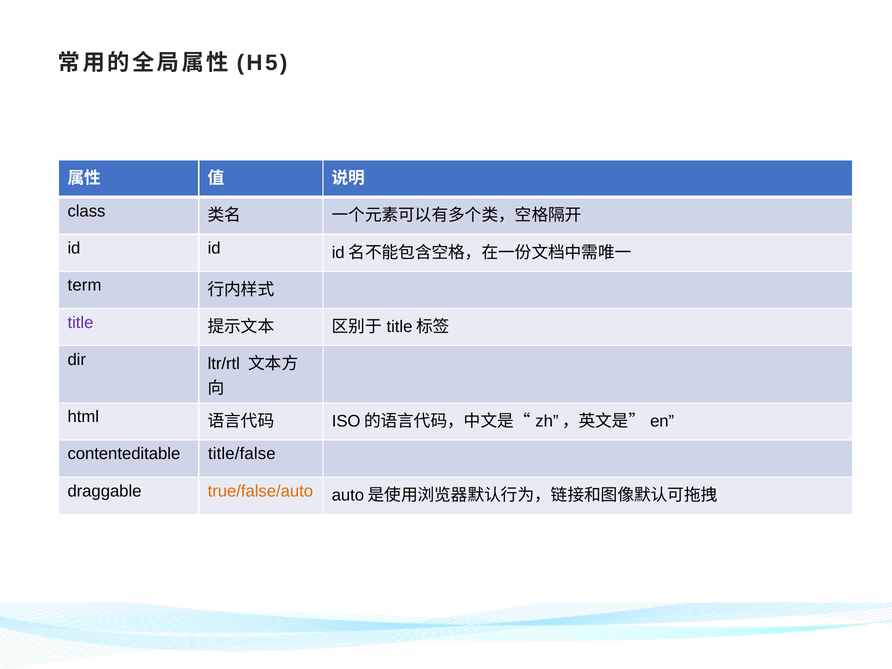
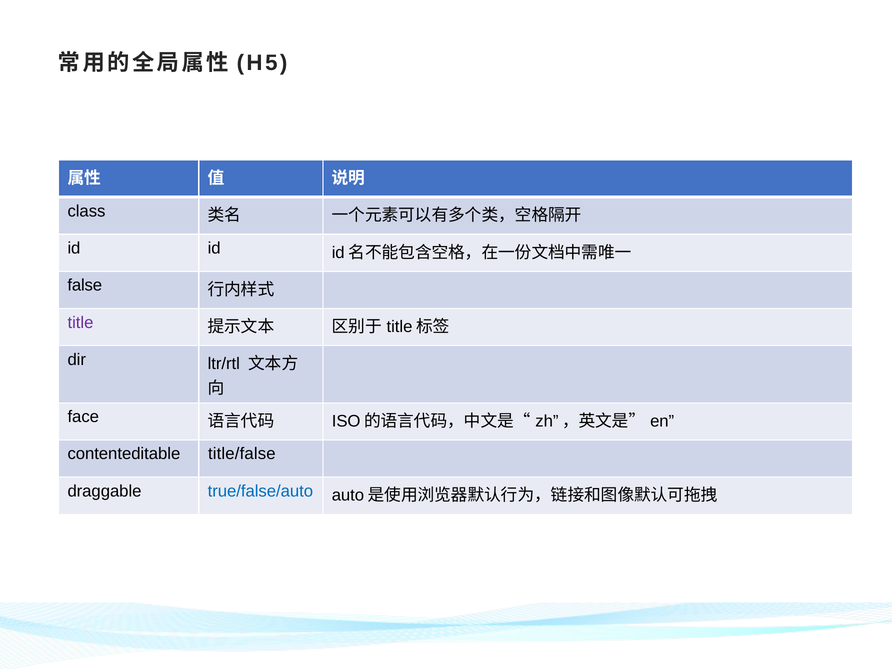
term: term -> false (85, 285)
html: html -> face (83, 417)
true/false/auto colour: orange -> blue (260, 491)
